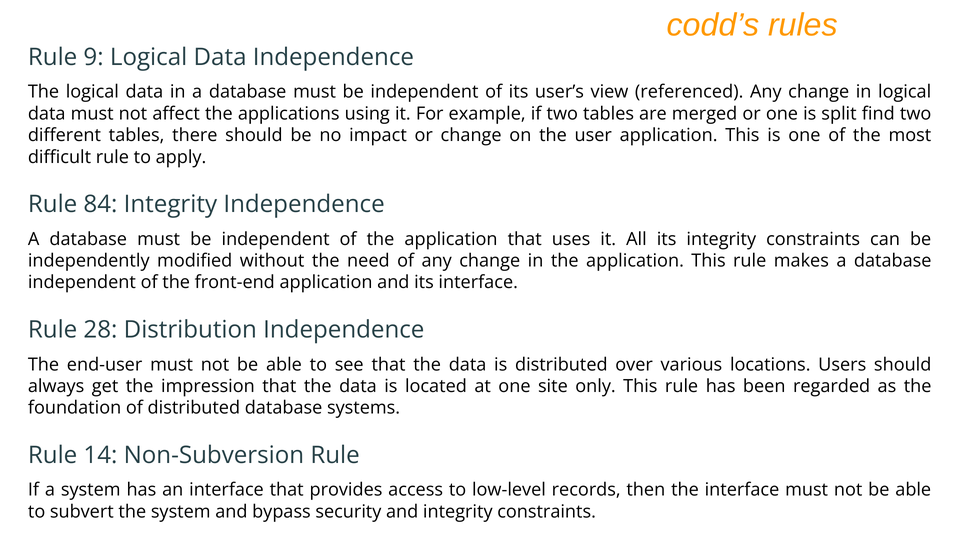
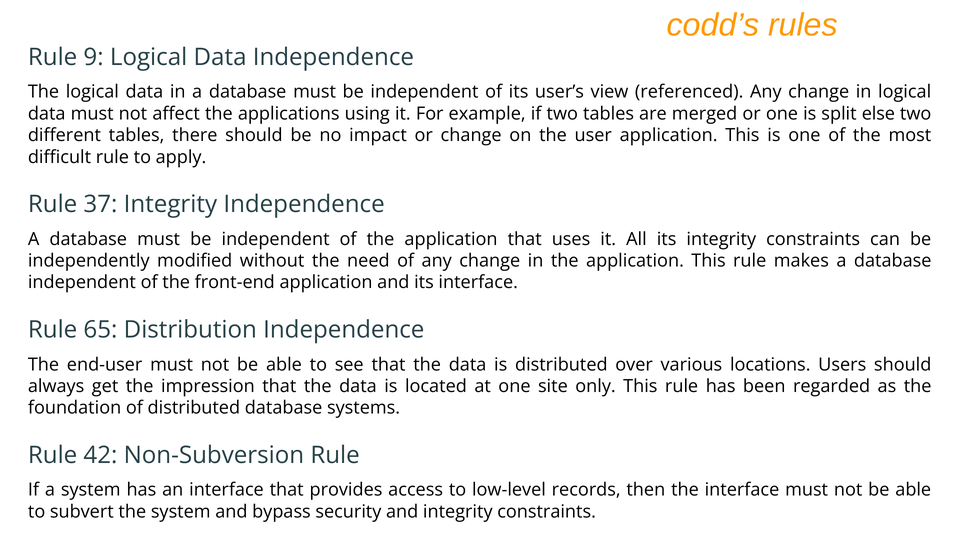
find: find -> else (878, 114)
84: 84 -> 37 (100, 205)
28: 28 -> 65 (100, 330)
14: 14 -> 42 (100, 456)
